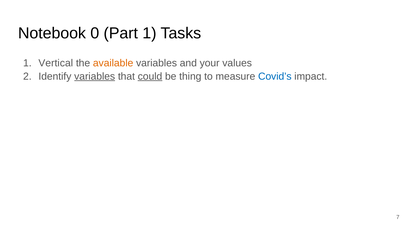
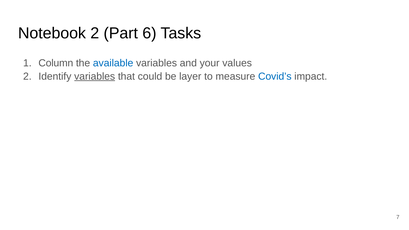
Notebook 0: 0 -> 2 (95, 33)
Part 1: 1 -> 6 (149, 33)
Vertical: Vertical -> Column (56, 63)
available colour: orange -> blue (113, 63)
could underline: present -> none (150, 76)
thing: thing -> layer (190, 76)
